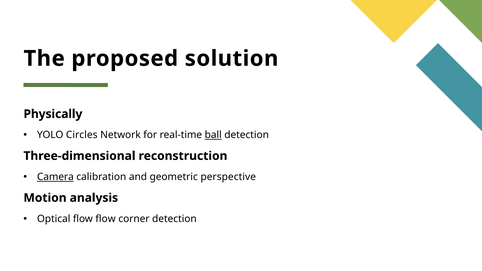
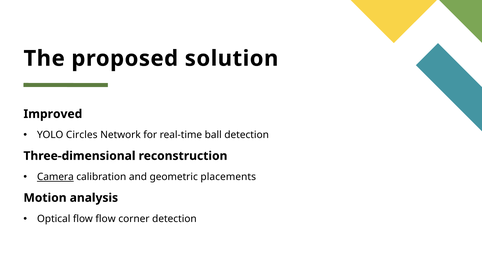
Physically: Physically -> Improved (53, 114)
ball underline: present -> none (213, 135)
perspective: perspective -> placements (228, 177)
